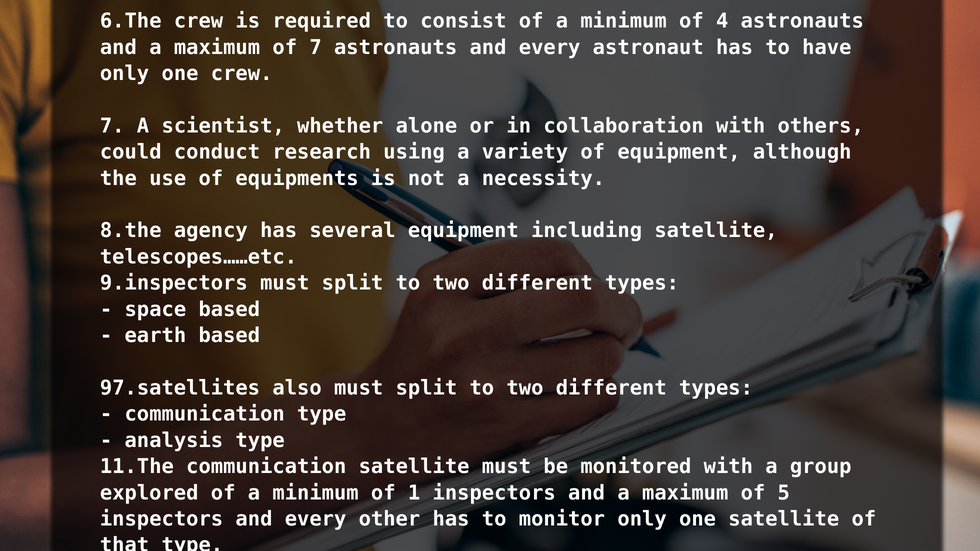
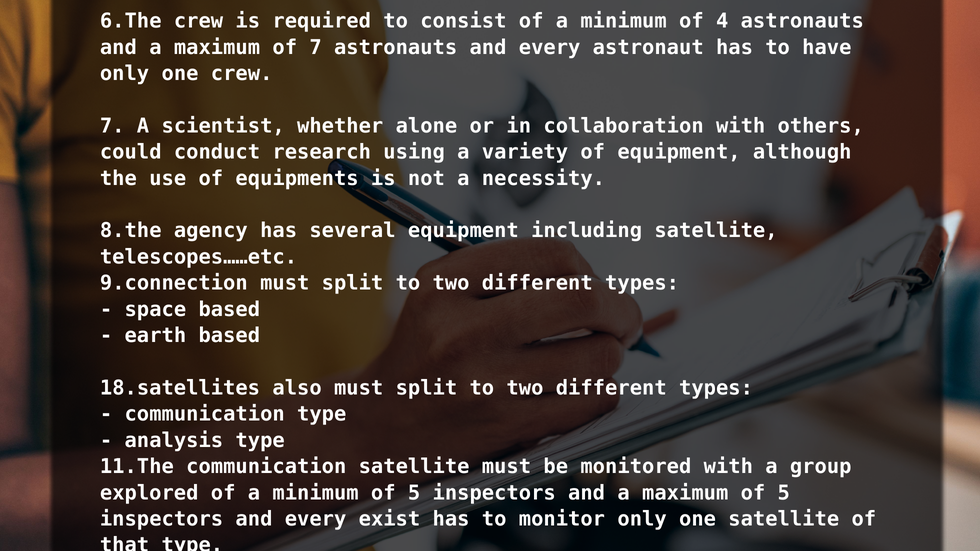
9.inspectors: 9.inspectors -> 9.connection (174, 283)
97.satellites: 97.satellites -> 18.satellites (180, 388)
minimum of 1: 1 -> 5 (414, 493)
every other: other -> exist (389, 519)
